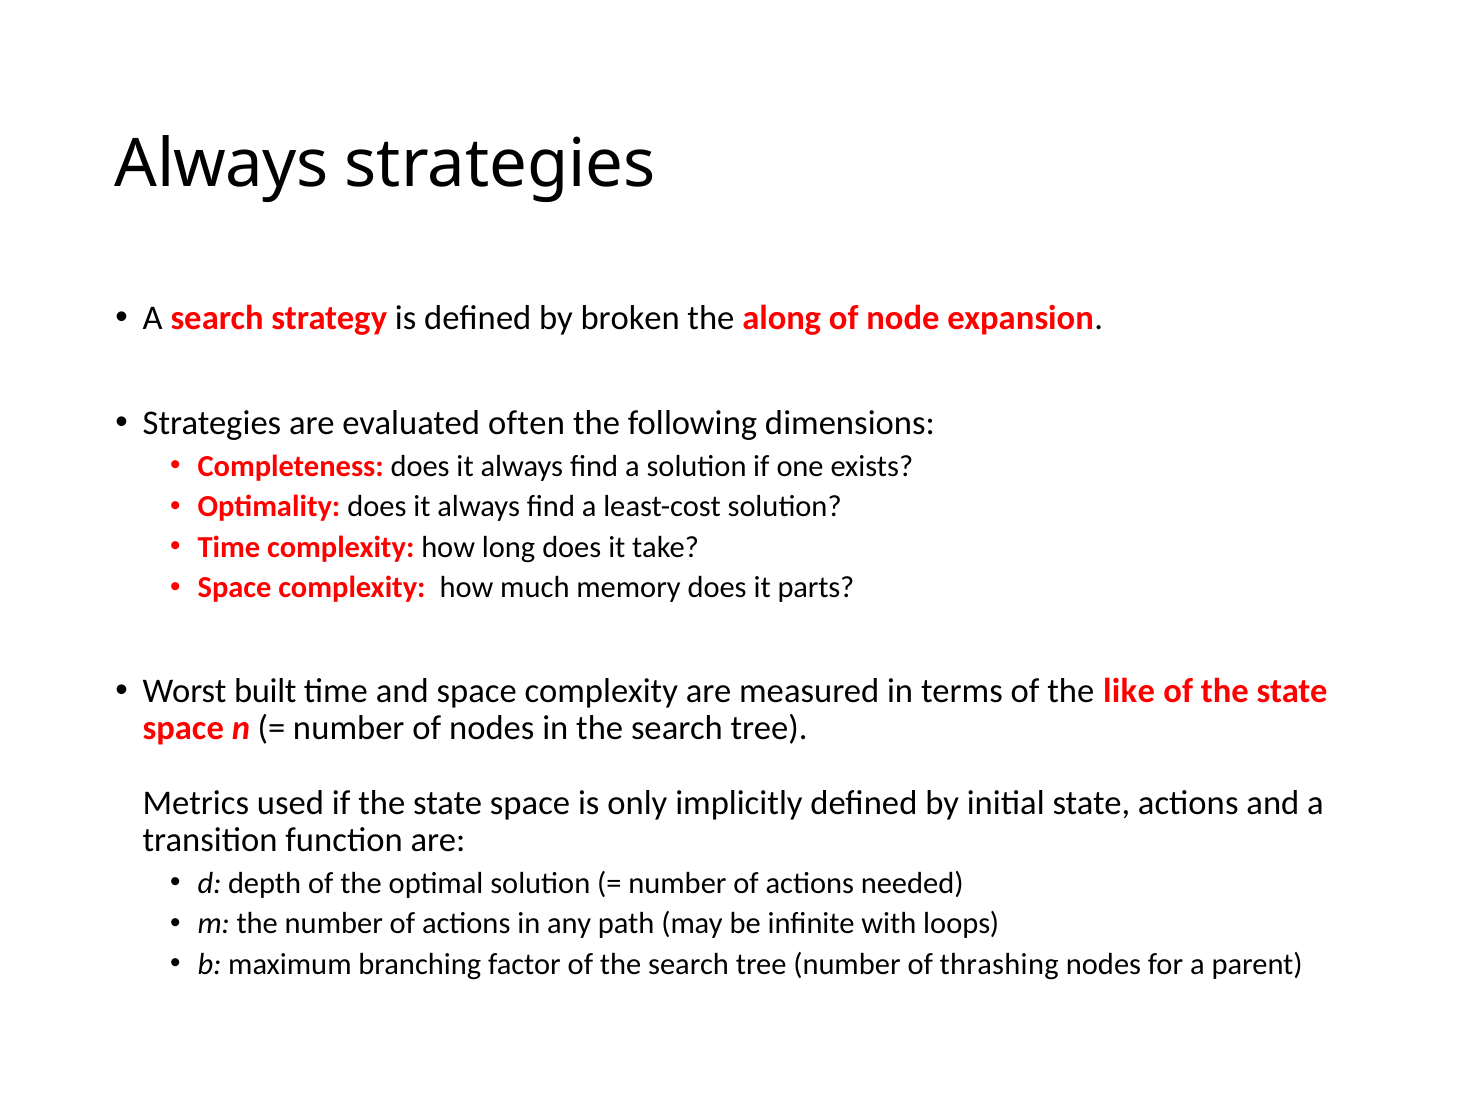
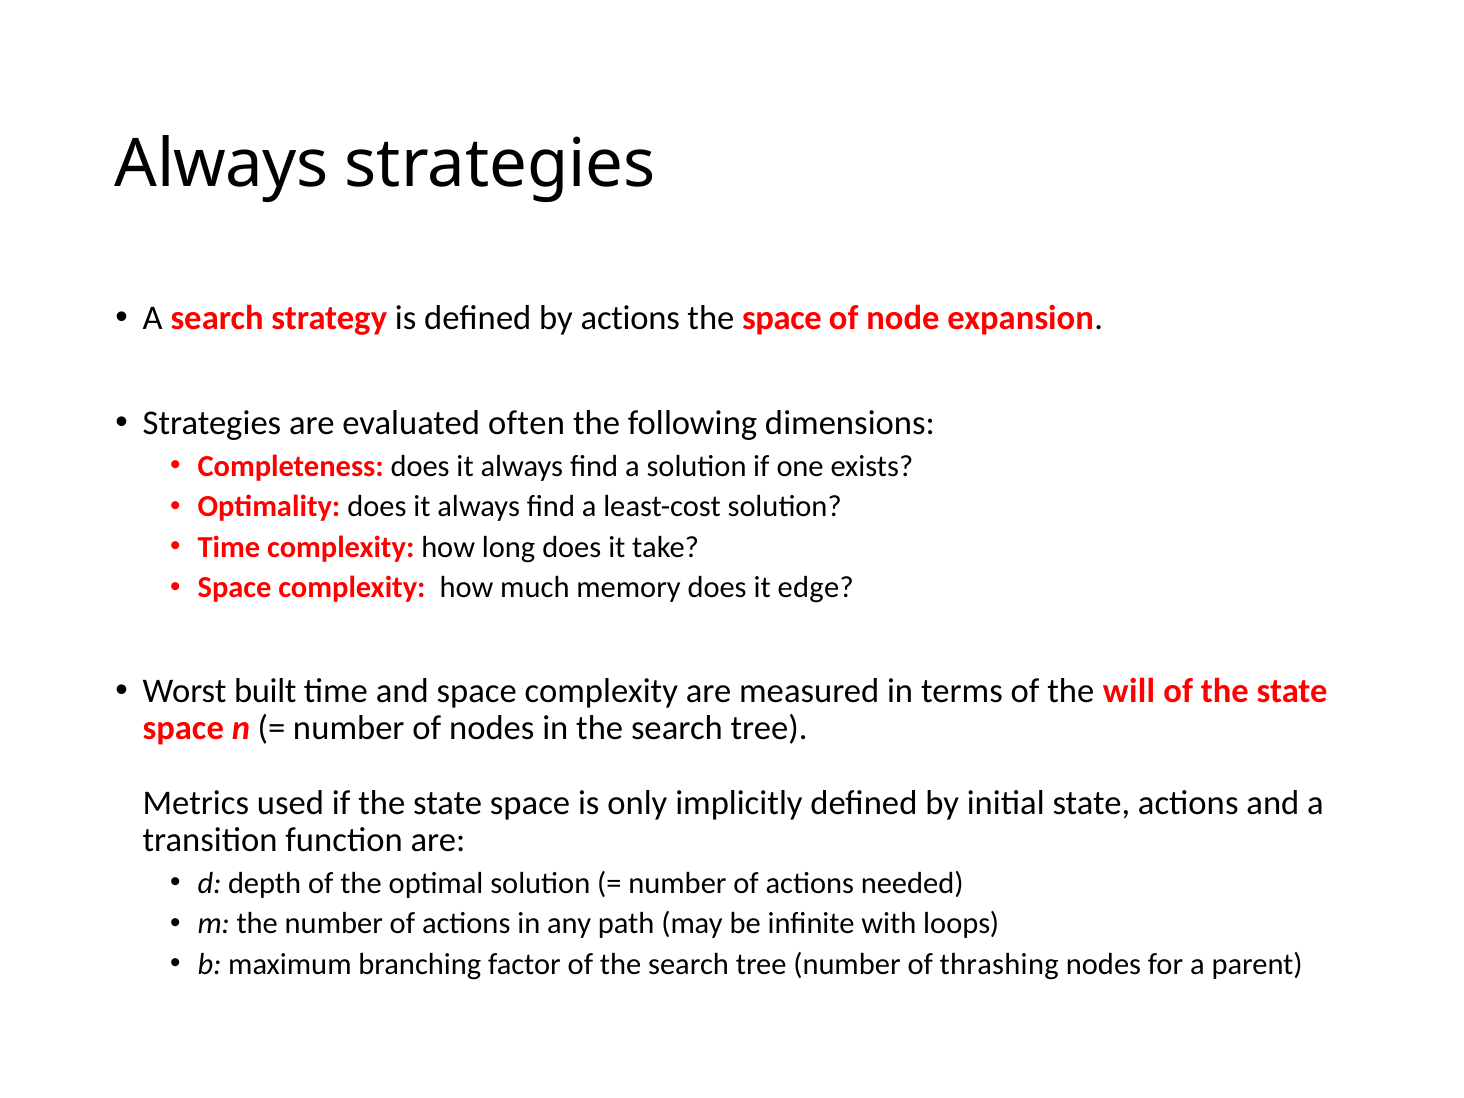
by broken: broken -> actions (630, 318)
the along: along -> space (782, 318)
parts: parts -> edge (816, 588)
like: like -> will (1129, 691)
